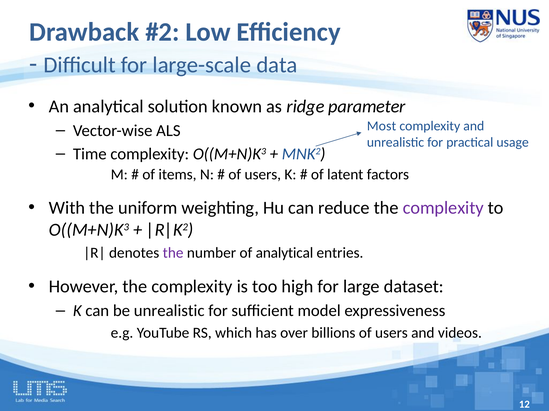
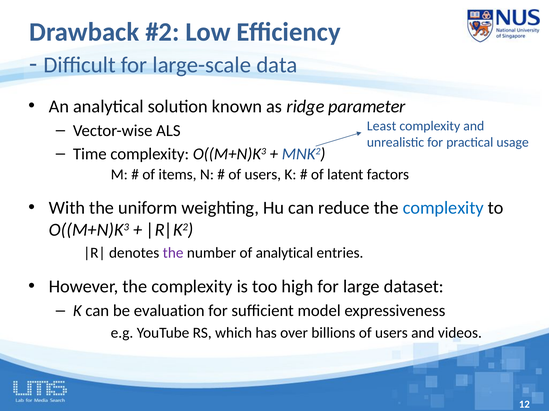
Most: Most -> Least (382, 126)
complexity colour: purple -> blue (443, 208)
be unrealistic: unrealistic -> evaluation (169, 311)
